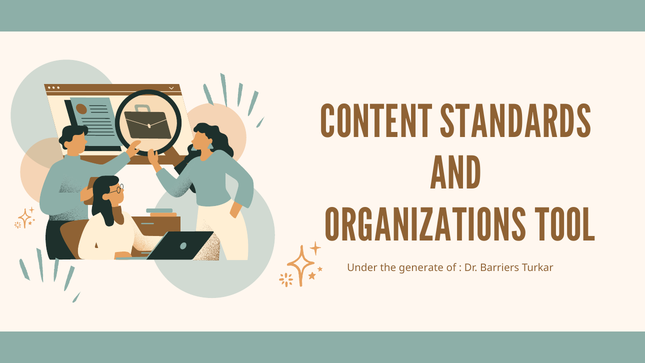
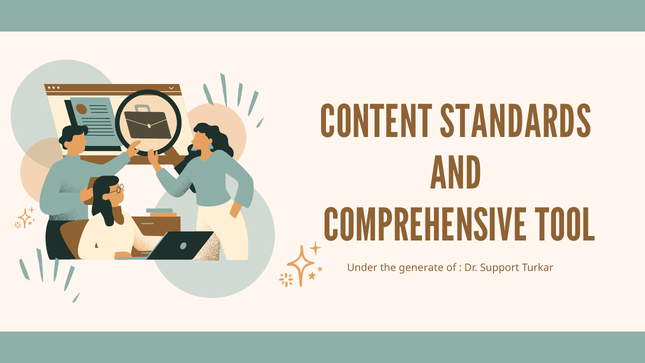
ORGANIZATIONS: ORGANIZATIONS -> COMPREHENSIVE (426, 226)
Barriers: Barriers -> Support (500, 268)
